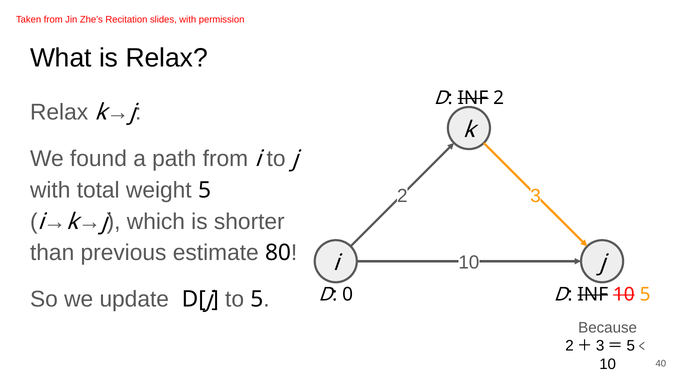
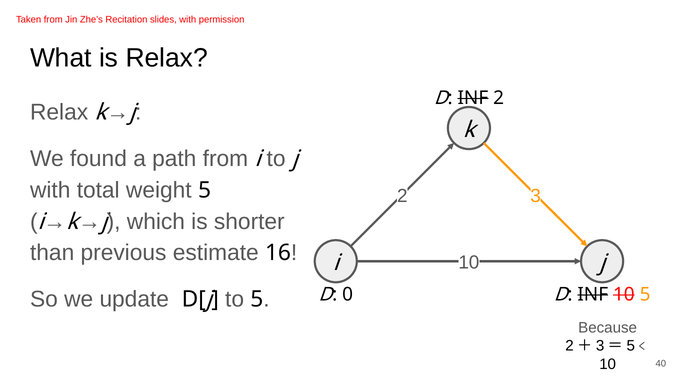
80: 80 -> 16 (278, 253)
